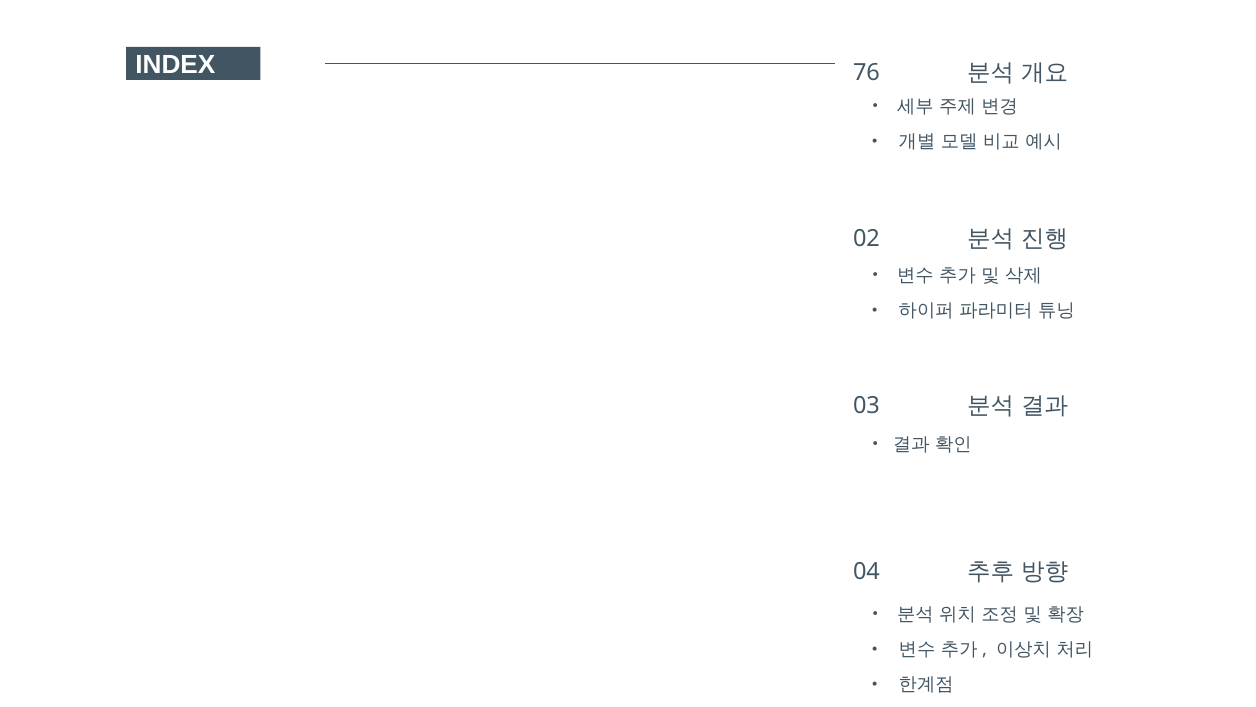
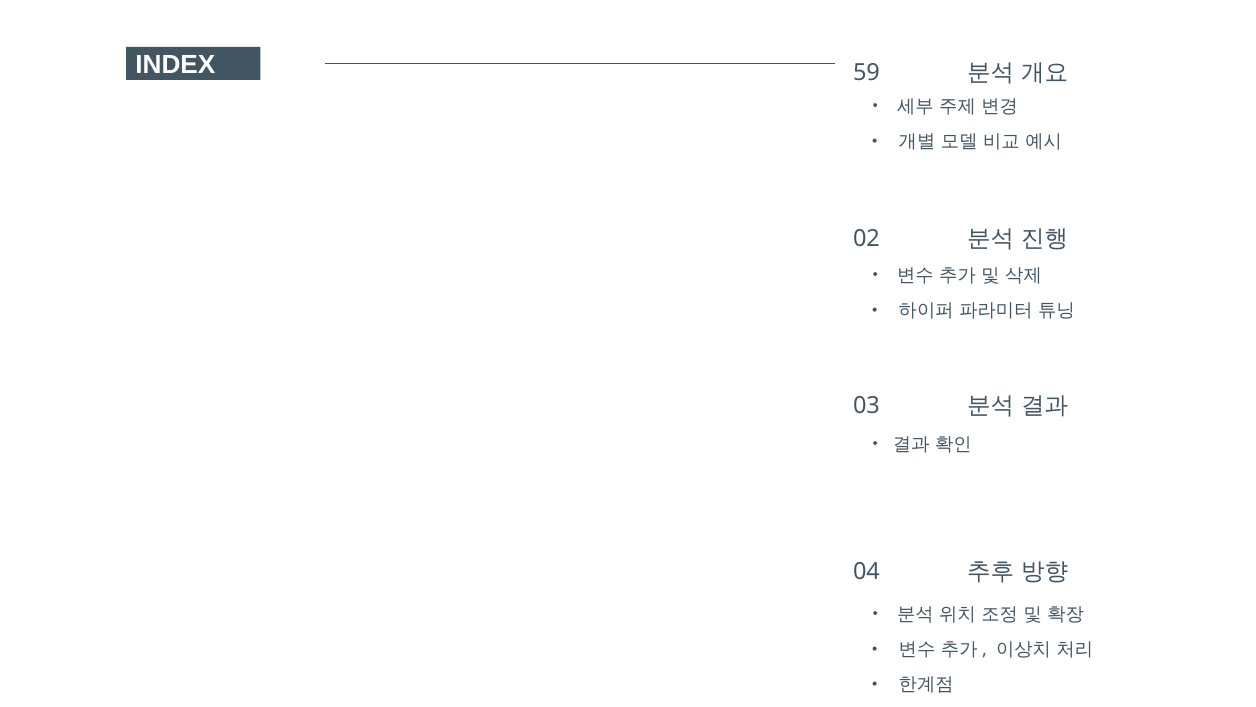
76: 76 -> 59 (866, 72)
